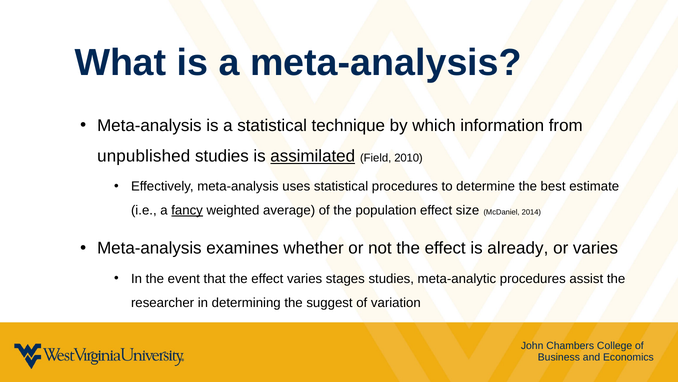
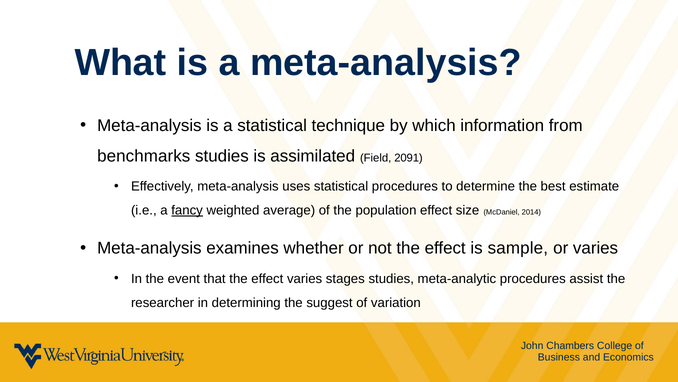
unpublished: unpublished -> benchmarks (144, 156)
assimilated underline: present -> none (313, 156)
2010: 2010 -> 2091 (408, 158)
already: already -> sample (518, 248)
